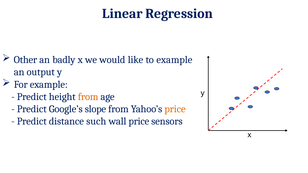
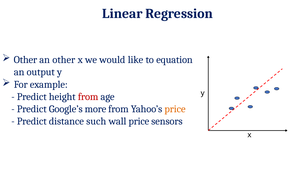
an badly: badly -> other (64, 60)
to example: example -> equation (174, 60)
from colour: orange -> red (88, 97)
slope: slope -> more (95, 109)
